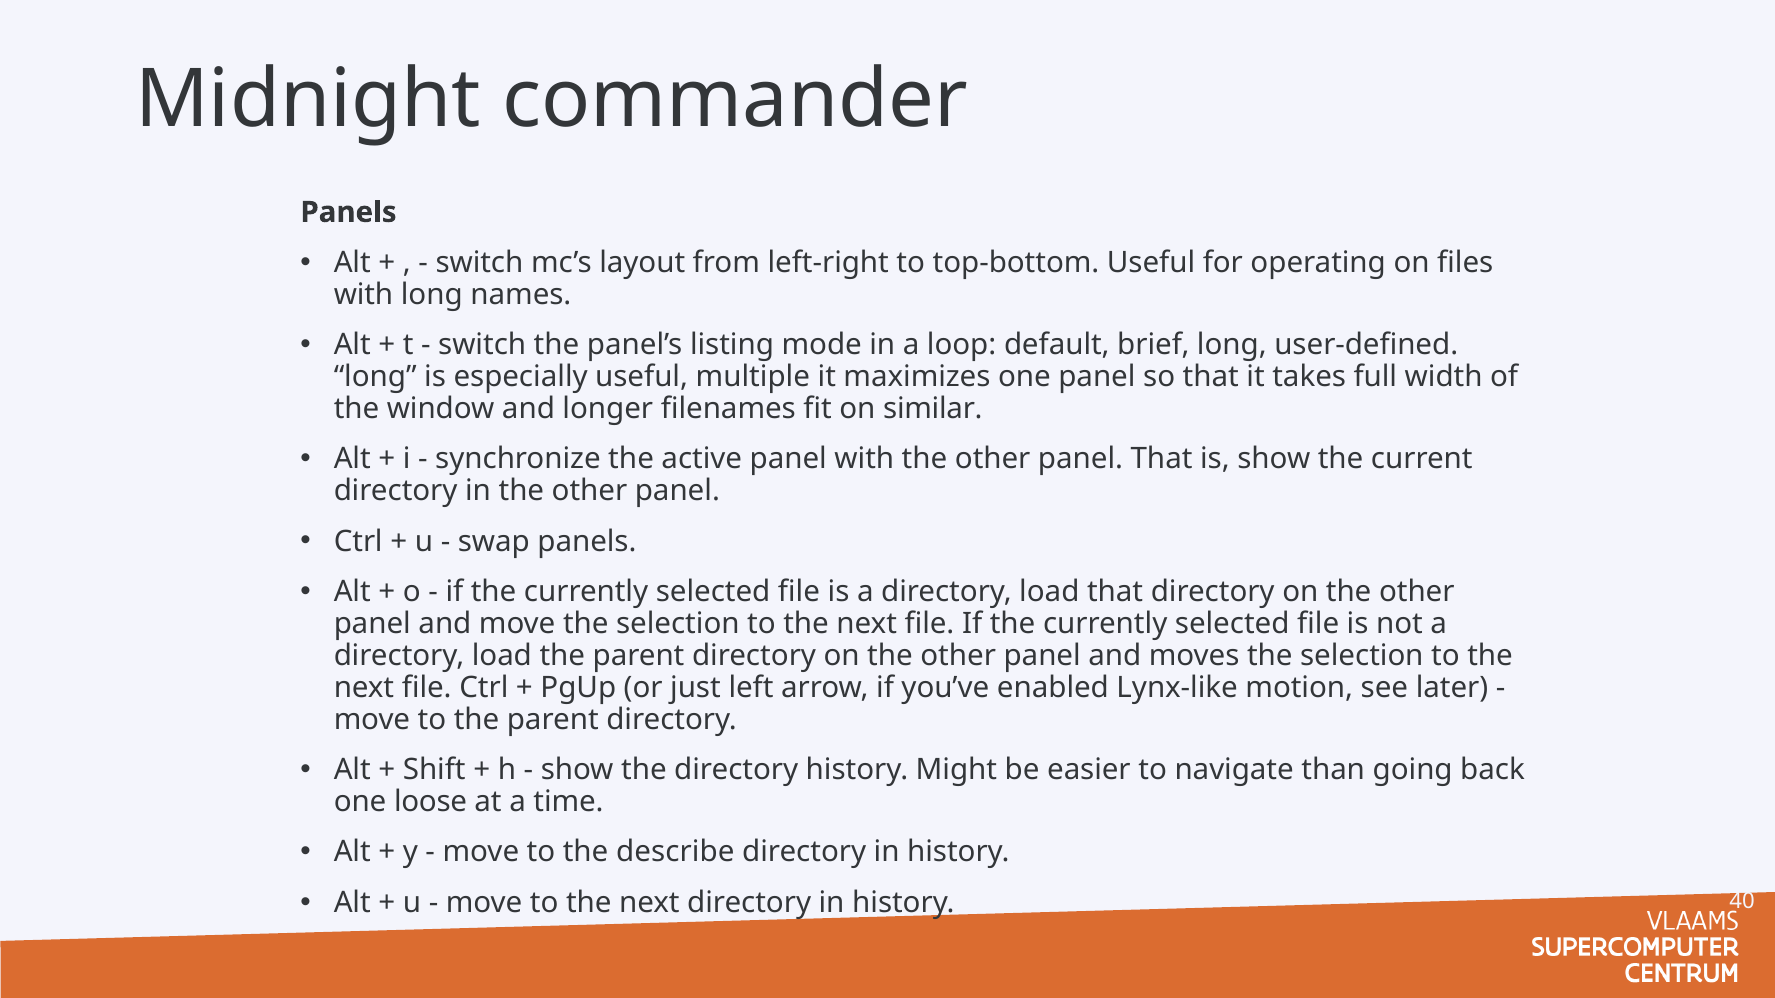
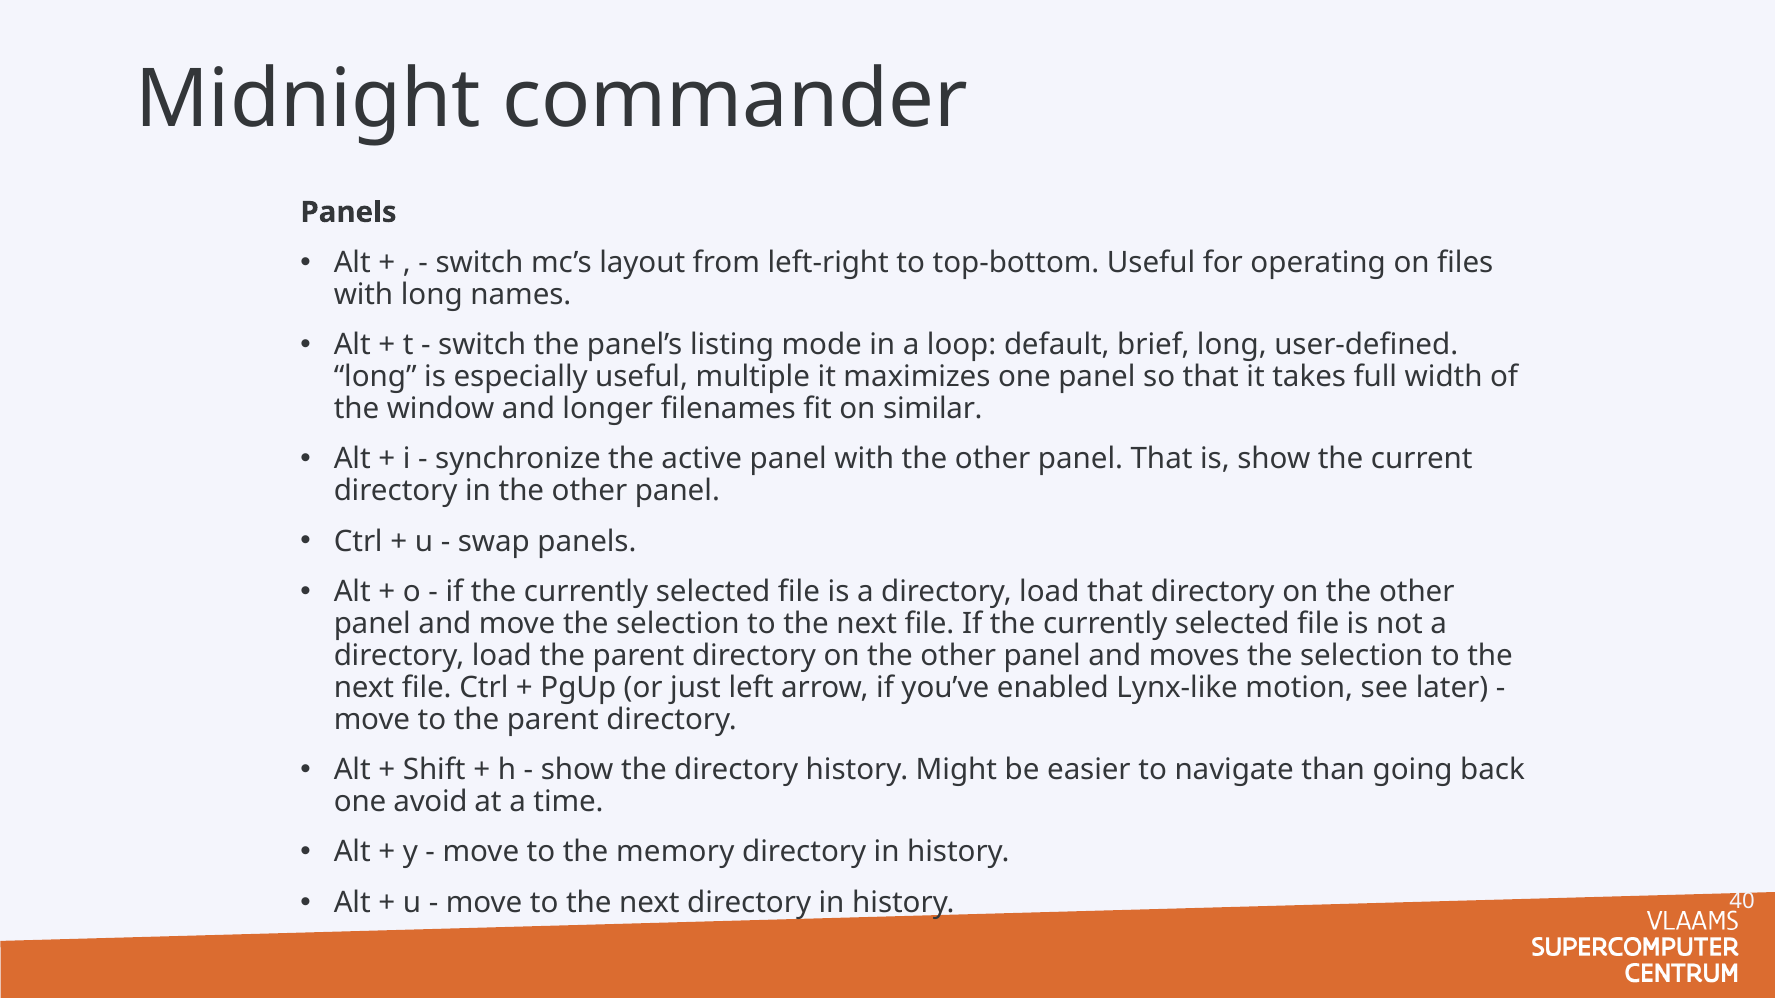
loose: loose -> avoid (431, 802)
describe: describe -> memory (675, 853)
